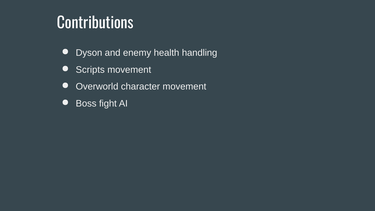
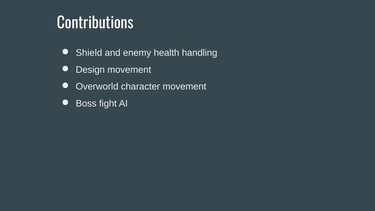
Dyson: Dyson -> Shield (89, 53)
Scripts: Scripts -> Design (90, 70)
